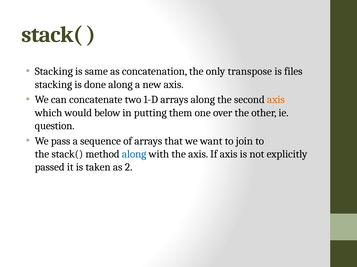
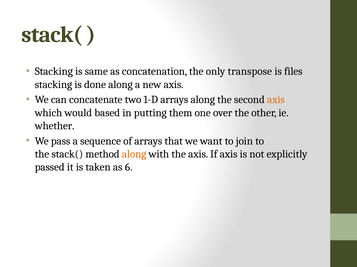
below: below -> based (107, 113)
question: question -> whether (55, 126)
along colour: blue -> orange (134, 154)
2: 2 -> 6 (129, 168)
